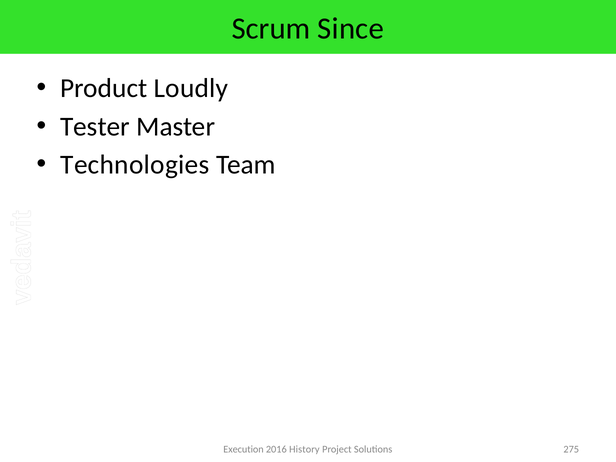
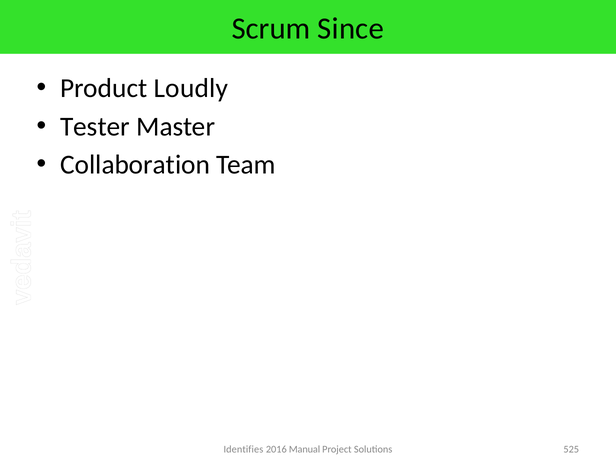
Technologies: Technologies -> Collaboration (135, 165)
Execution: Execution -> Identifies (243, 450)
History: History -> Manual (305, 450)
275: 275 -> 525 (571, 449)
